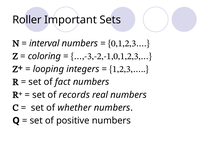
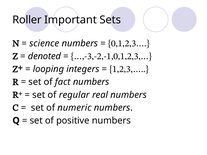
interval: interval -> science (44, 43)
coloring: coloring -> denoted (44, 56)
records: records -> regular (74, 95)
whether: whether -> numeric (74, 108)
